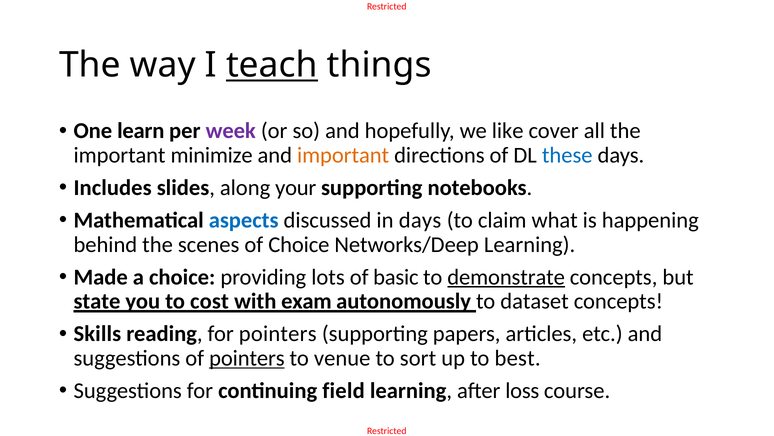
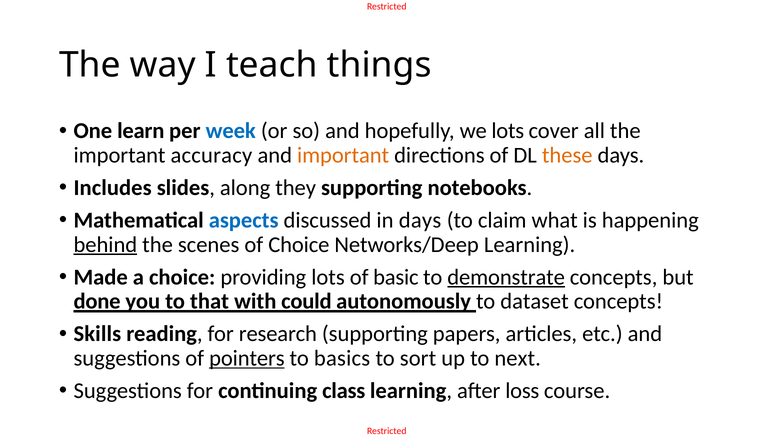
teach underline: present -> none (272, 65)
week colour: purple -> blue (231, 131)
we like: like -> lots (508, 131)
minimize: minimize -> accuracy (211, 155)
these colour: blue -> orange (567, 155)
your: your -> they (296, 188)
behind underline: none -> present (105, 244)
state: state -> done (97, 301)
cost: cost -> that (210, 301)
exam: exam -> could (306, 301)
for pointers: pointers -> research (278, 333)
venue: venue -> basics (342, 358)
best: best -> next (518, 358)
field: field -> class (344, 390)
